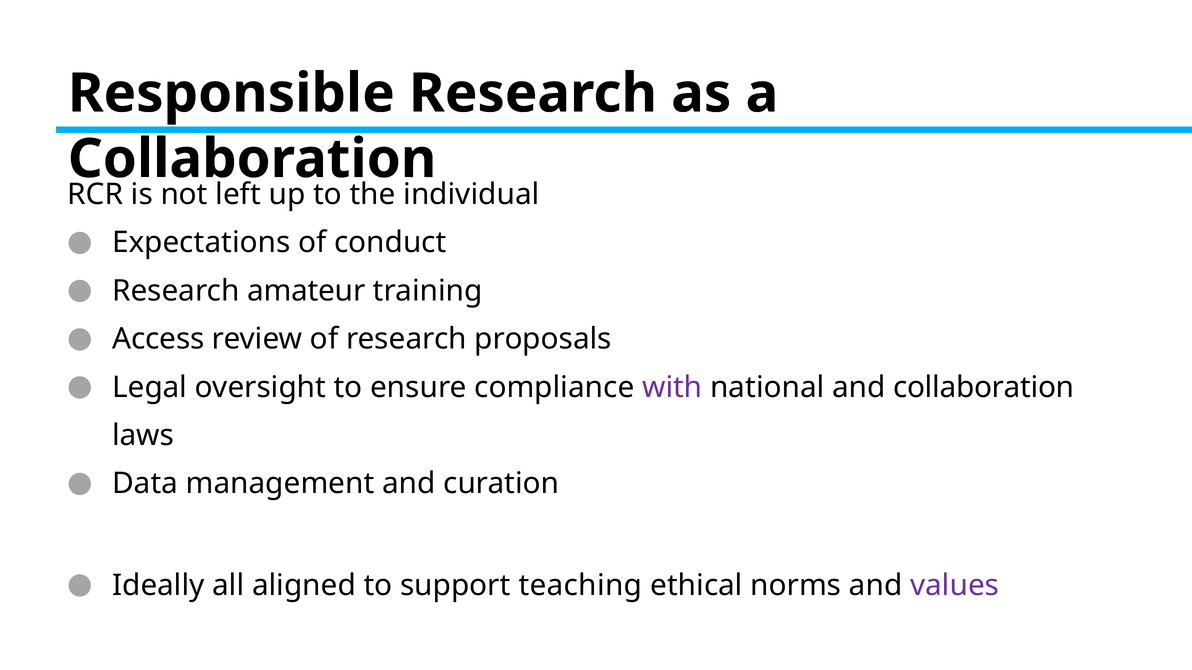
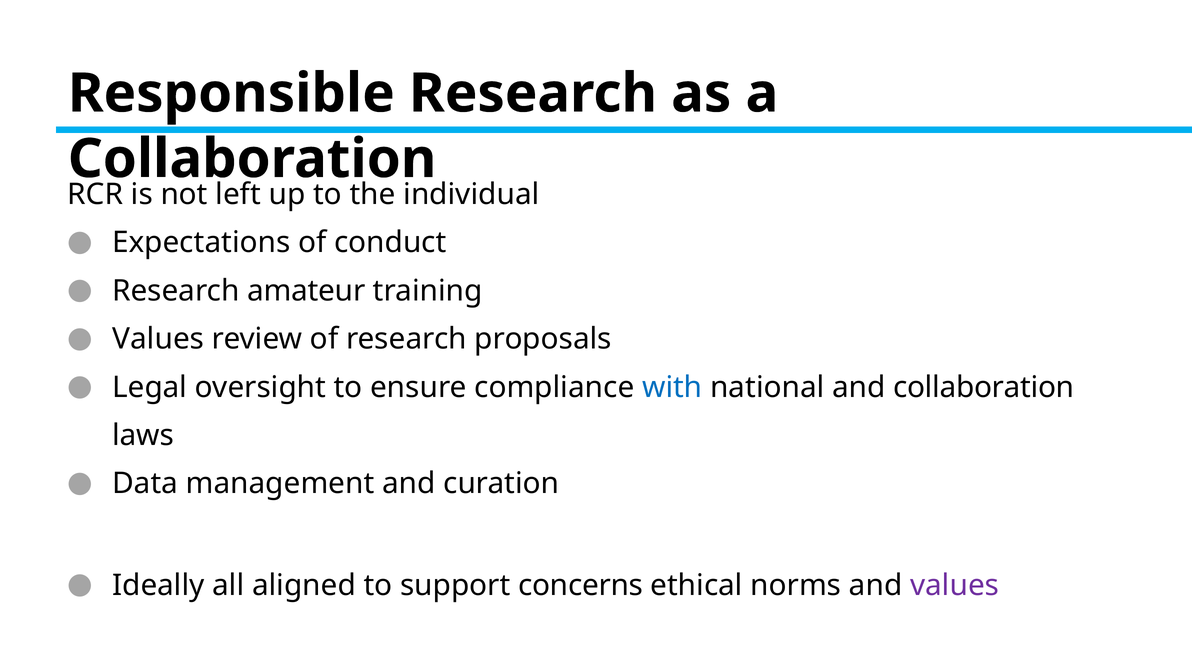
Access: Access -> Values (158, 339)
with colour: purple -> blue (672, 388)
teaching: teaching -> concerns (581, 586)
